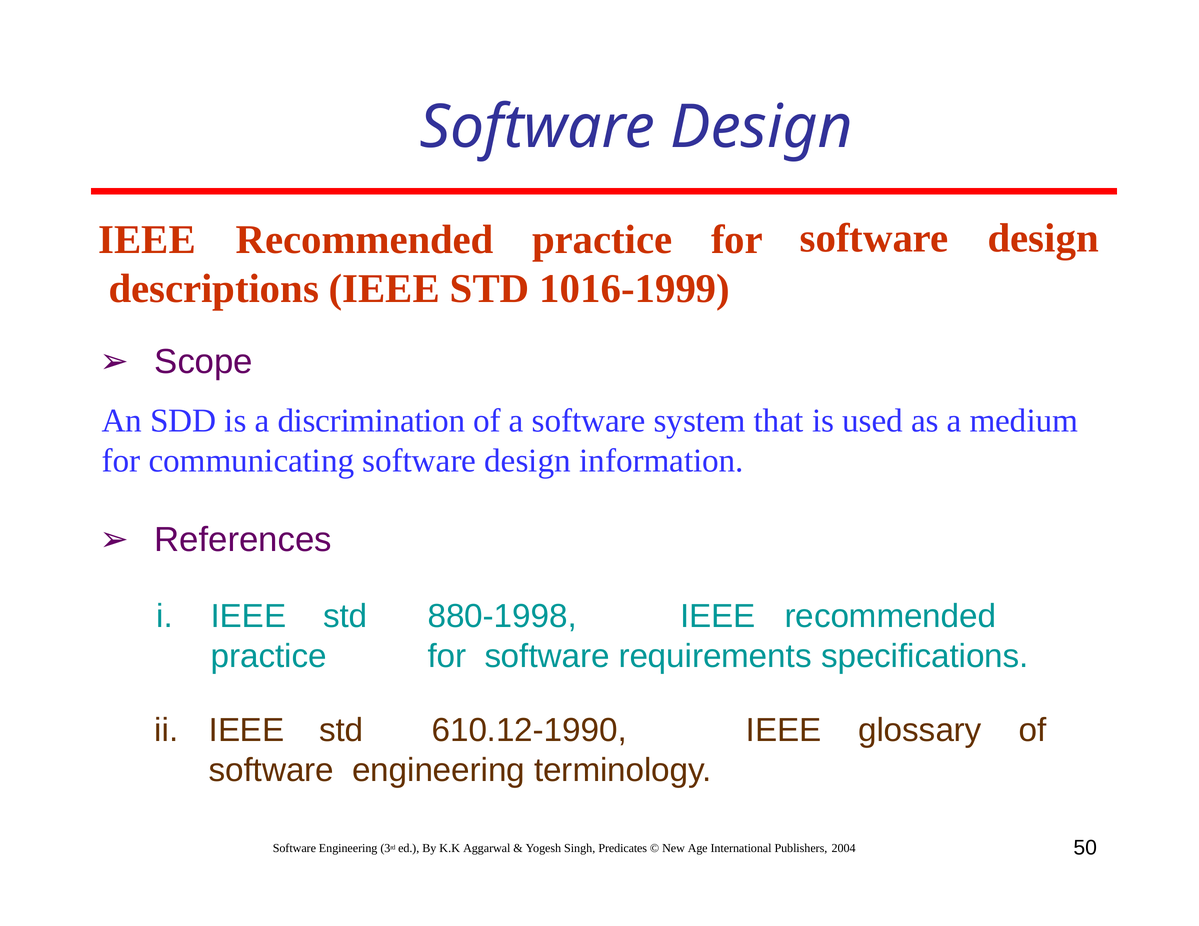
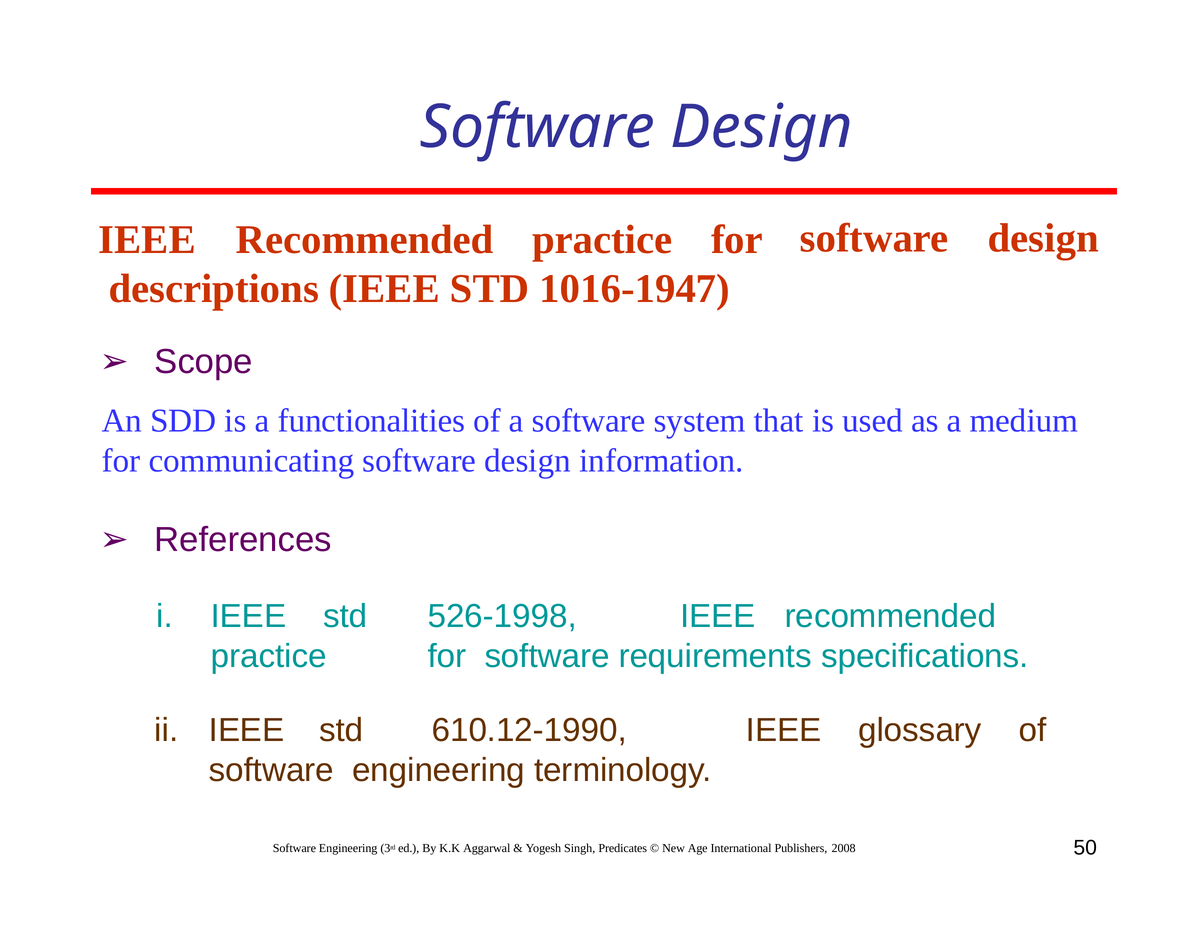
1016-1999: 1016-1999 -> 1016-1947 (635, 289)
discrimination: discrimination -> functionalities (371, 421)
880-1998: 880-1998 -> 526-1998 (502, 617)
2004: 2004 -> 2008 (844, 849)
